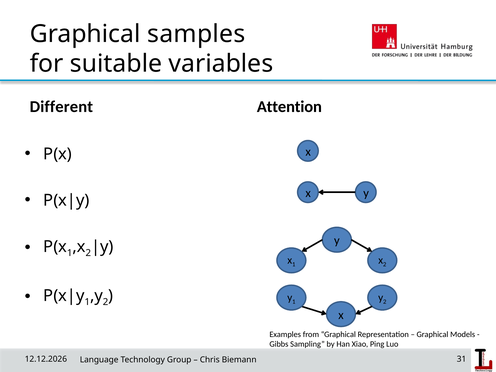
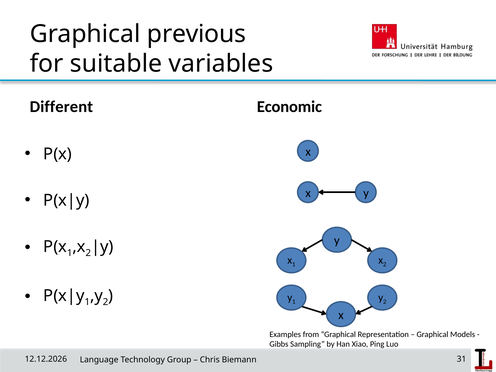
samples: samples -> previous (197, 34)
Attention: Attention -> Economic (289, 107)
